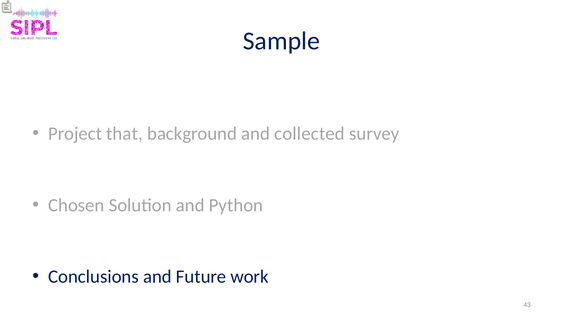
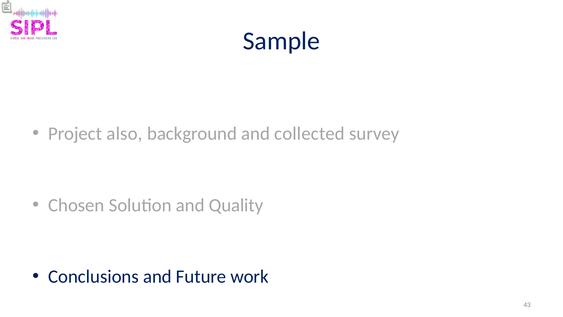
that: that -> also (124, 134)
Python: Python -> Quality (236, 205)
